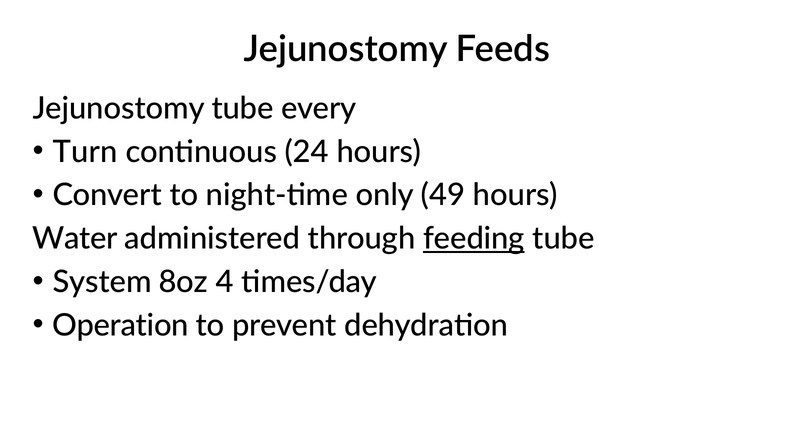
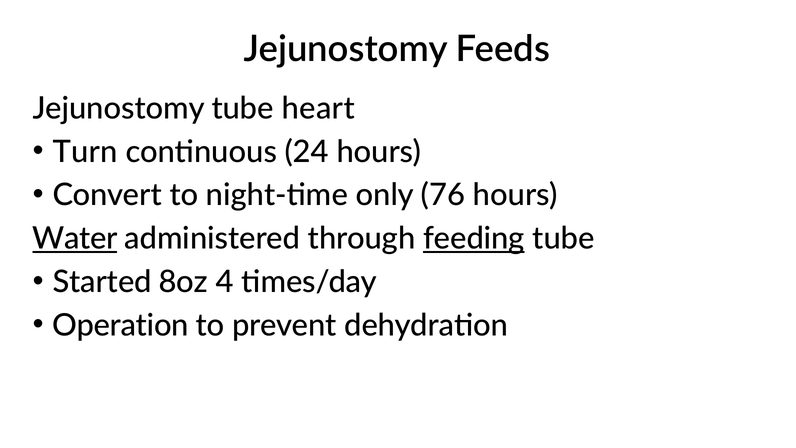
every: every -> heart (318, 108)
49: 49 -> 76 (443, 195)
Water underline: none -> present (75, 238)
System: System -> Started (102, 282)
